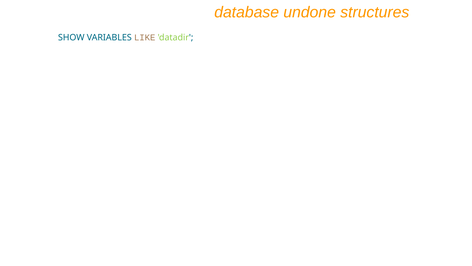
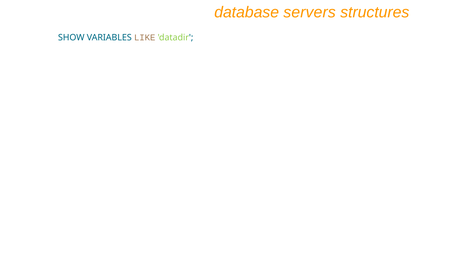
undone: undone -> servers (310, 12)
